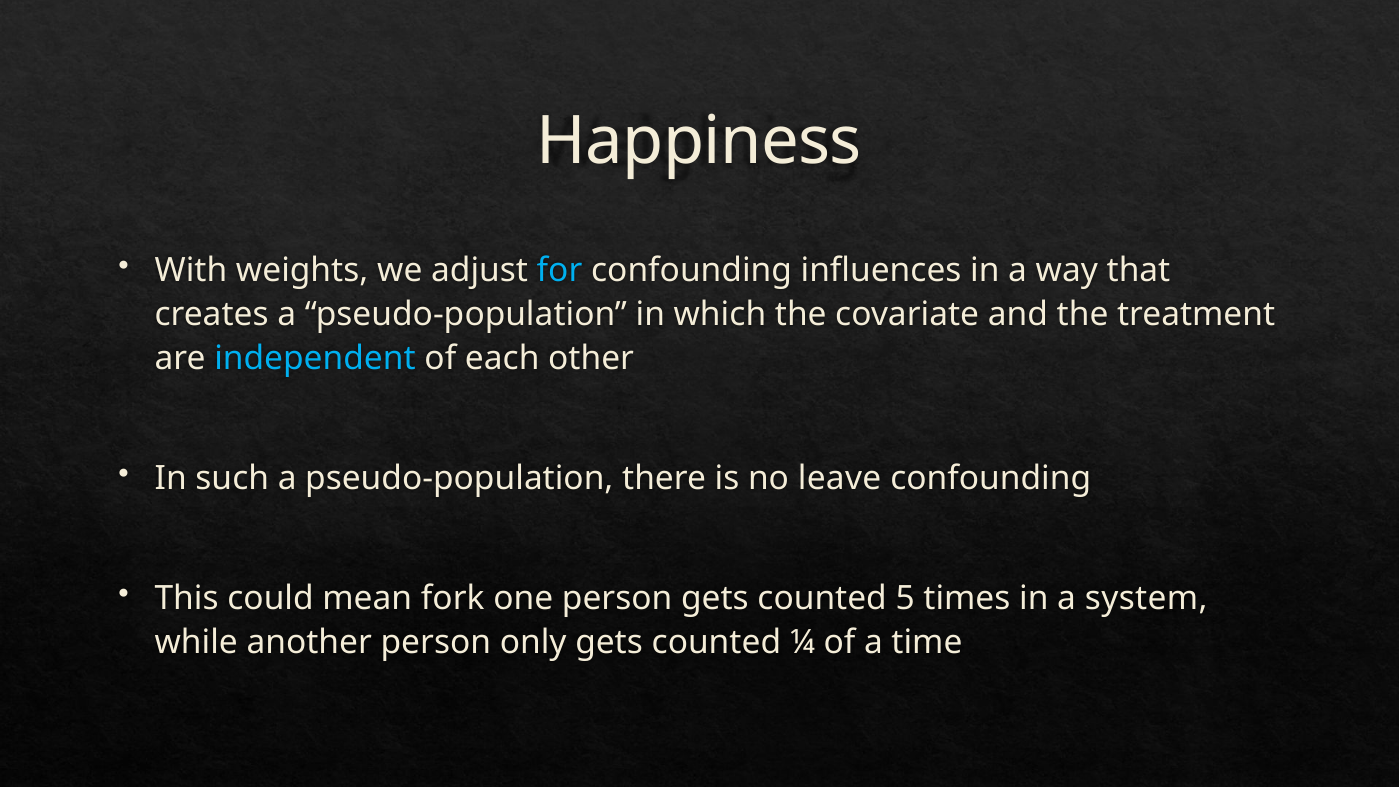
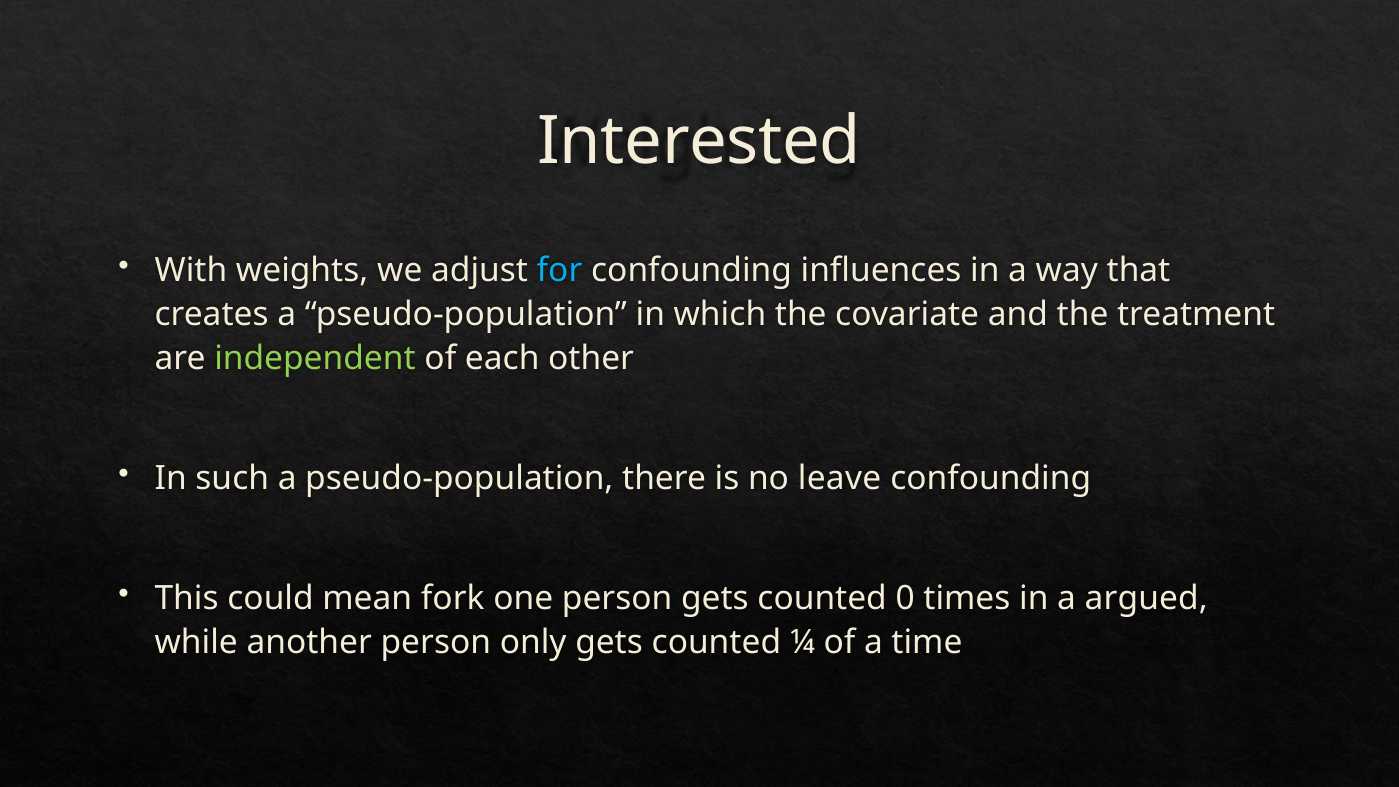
Happiness: Happiness -> Interested (699, 142)
independent colour: light blue -> light green (315, 358)
5: 5 -> 0 (905, 598)
system: system -> argued (1146, 598)
